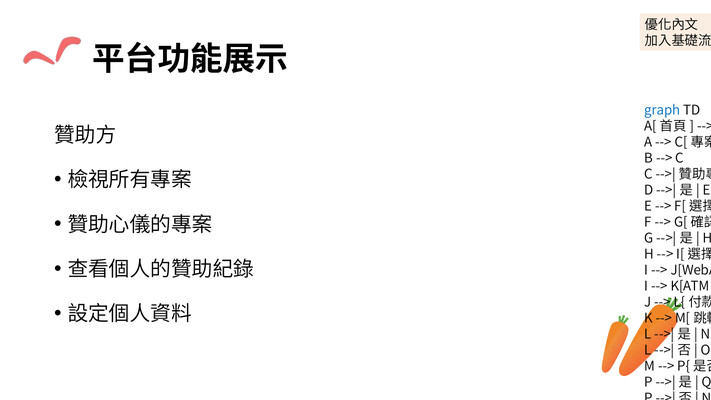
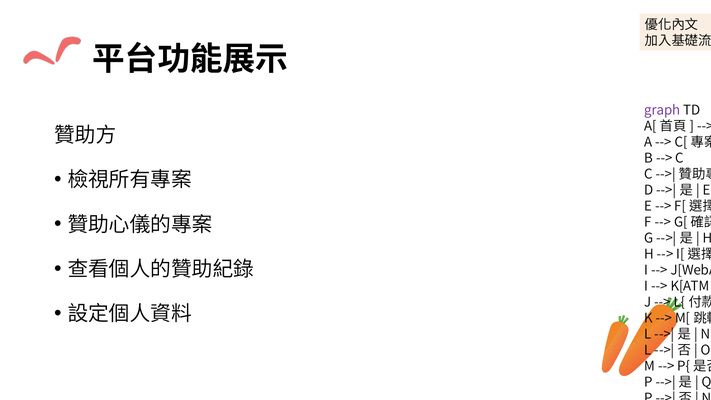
graph colour: blue -> purple (662, 110)
